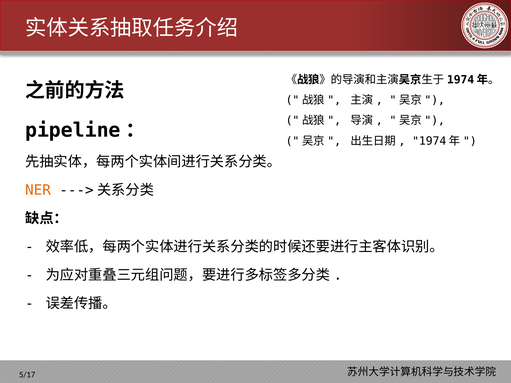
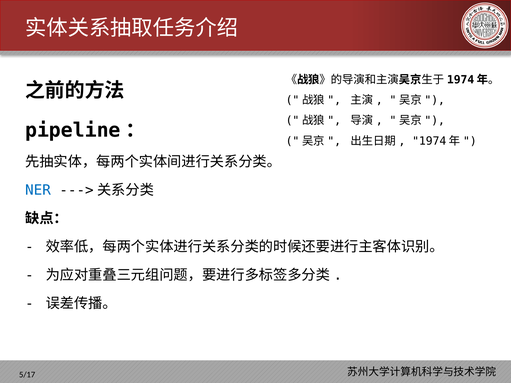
NER colour: orange -> blue (38, 190)
